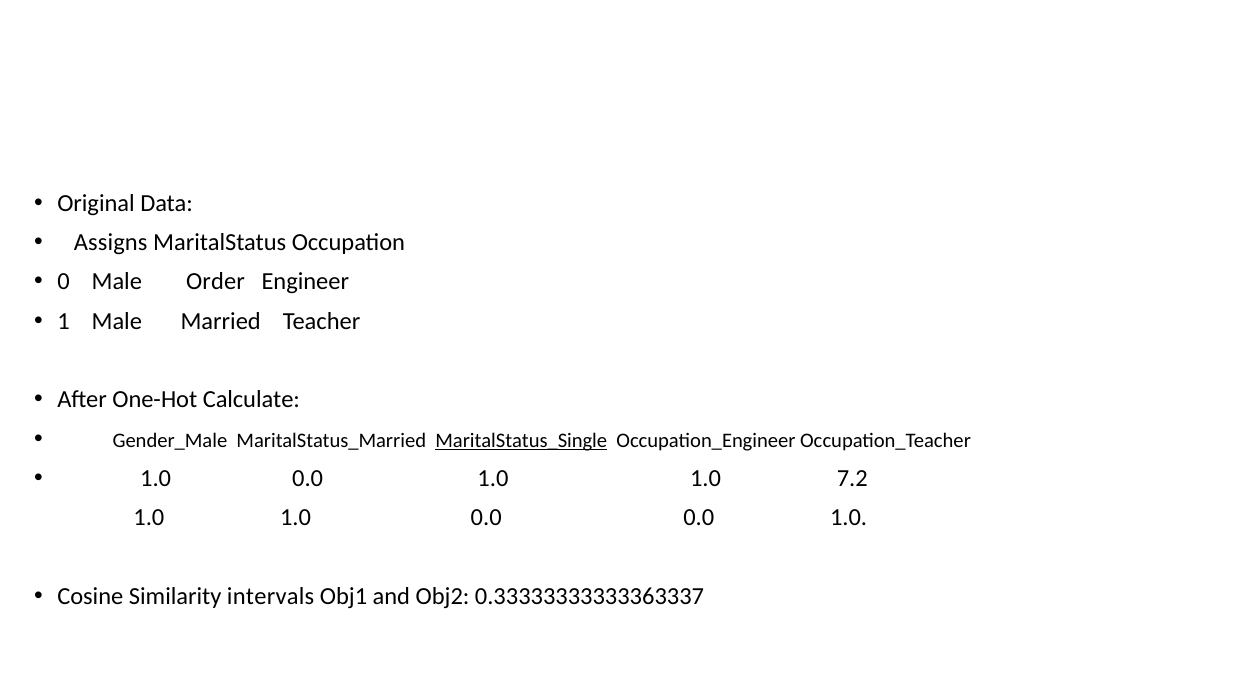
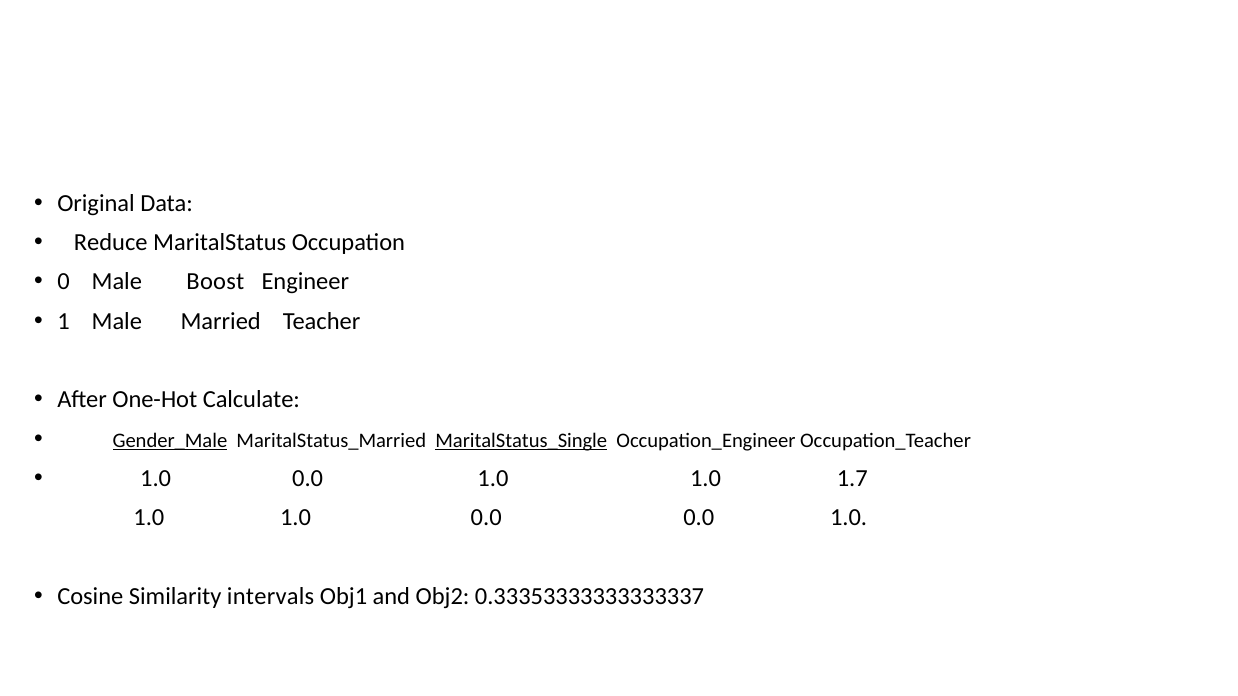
Assigns: Assigns -> Reduce (111, 242)
Order: Order -> Boost (215, 282)
Gender_Male underline: none -> present (170, 441)
7.2: 7.2 -> 1.7 (852, 479)
0.33333333333363337: 0.33333333333363337 -> 0.33353333333333337 (590, 597)
